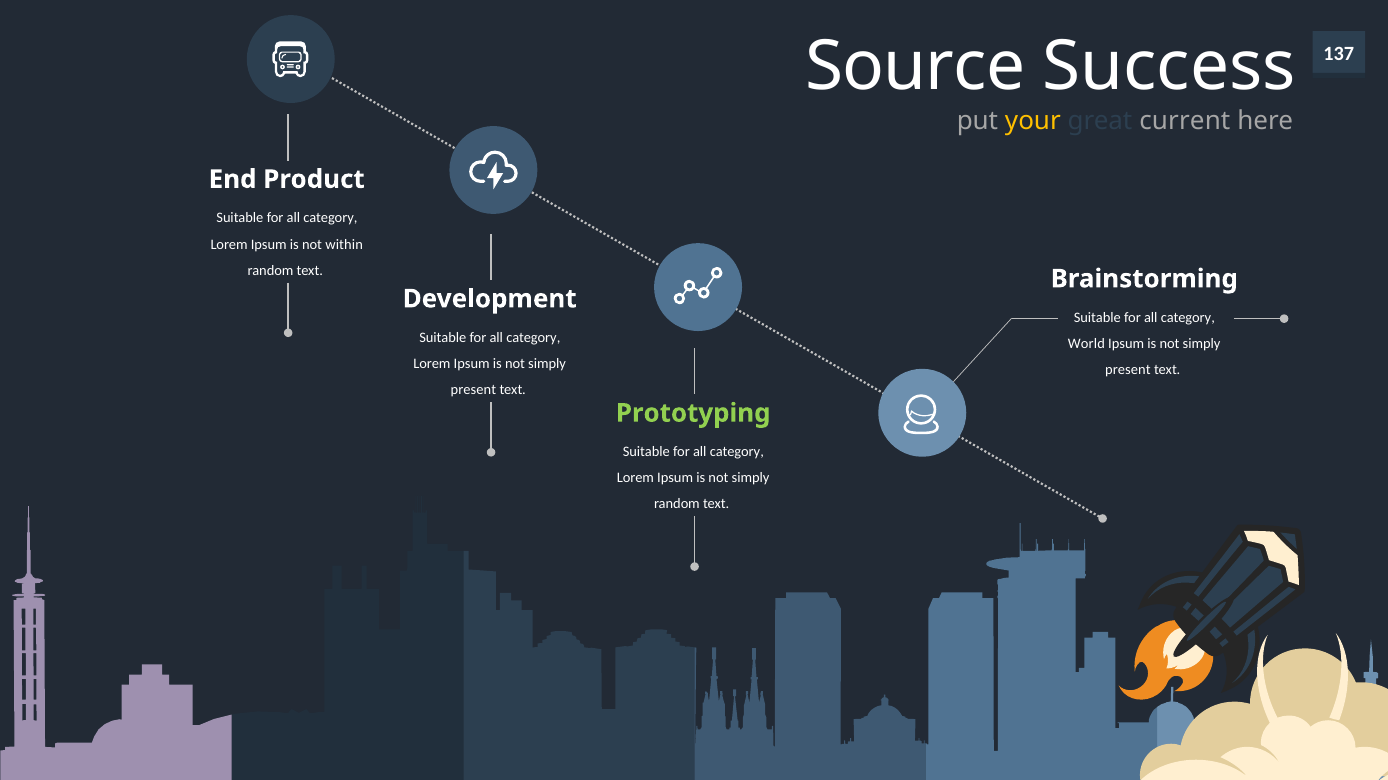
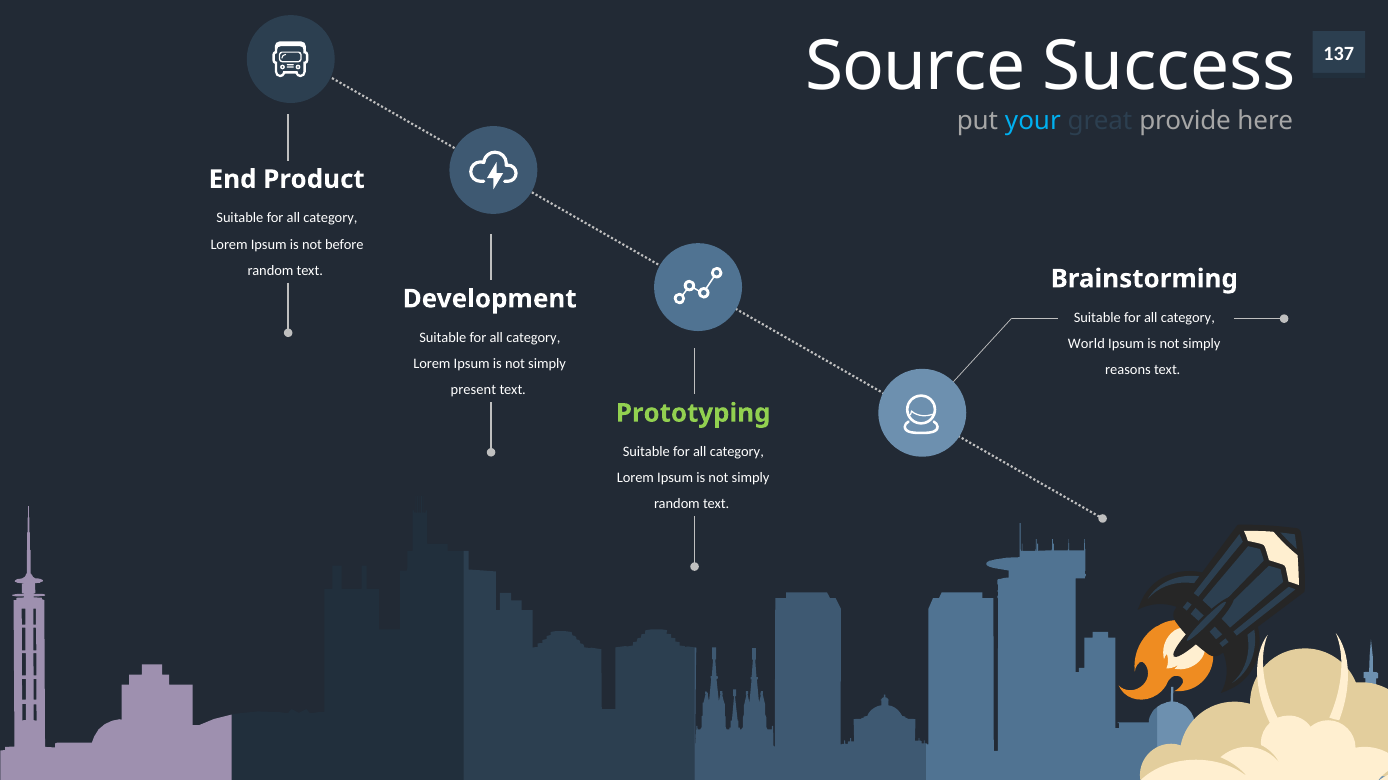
your colour: yellow -> light blue (1033, 121)
current: current -> provide (1185, 121)
within: within -> before (344, 244)
present: present -> reasons (1128, 370)
